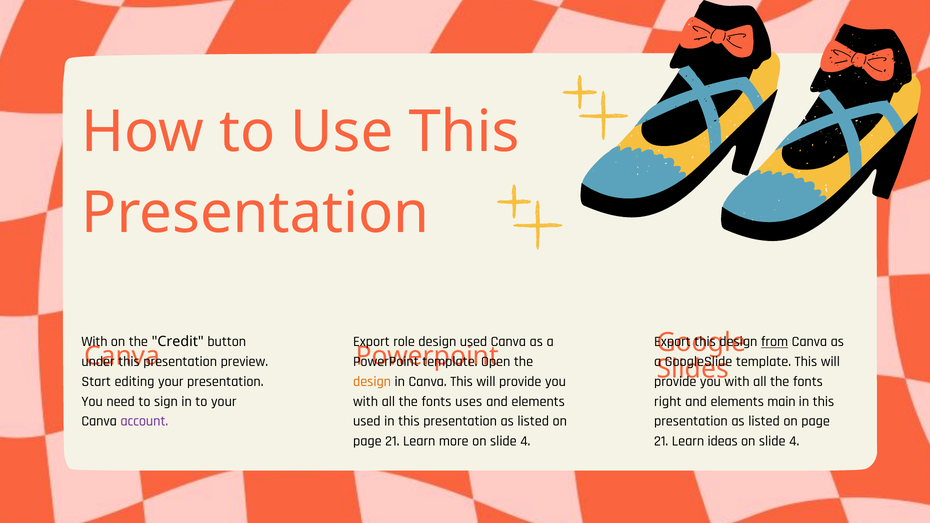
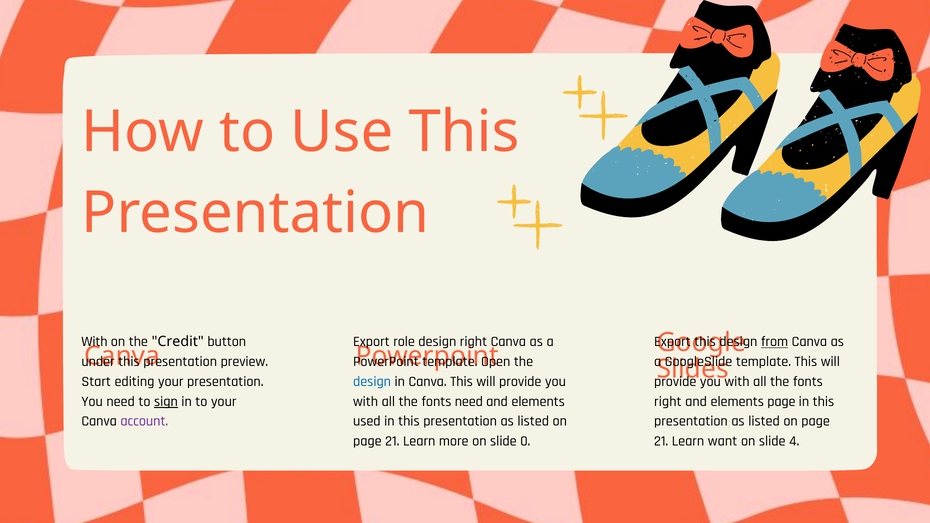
design used: used -> right (473, 342)
design colour: orange -> blue (372, 382)
sign underline: none -> present (166, 401)
fonts uses: uses -> need (469, 401)
elements main: main -> page (781, 401)
more on slide 4: 4 -> 0 (525, 441)
ideas: ideas -> want (723, 441)
